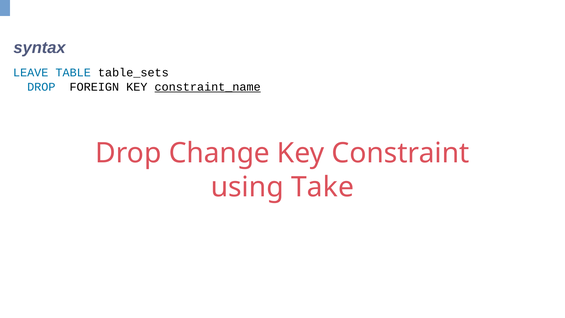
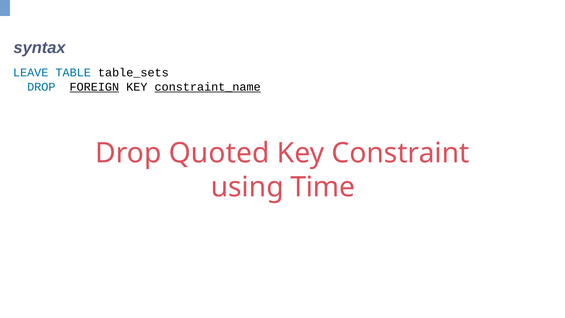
FOREIGN underline: none -> present (94, 87)
Change: Change -> Quoted (219, 153)
Take: Take -> Time (323, 187)
